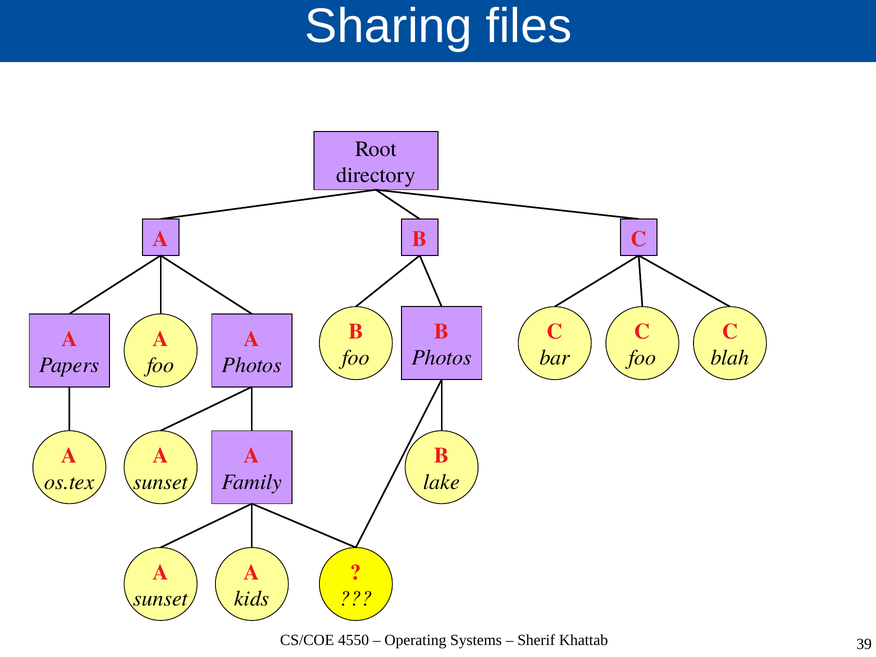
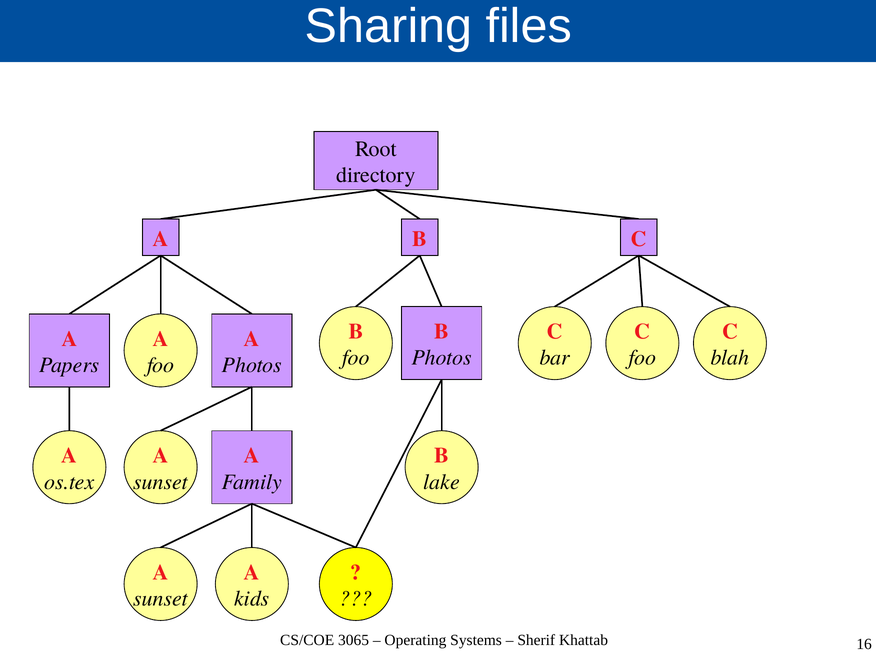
4550: 4550 -> 3065 (354, 640)
39: 39 -> 16 (864, 644)
